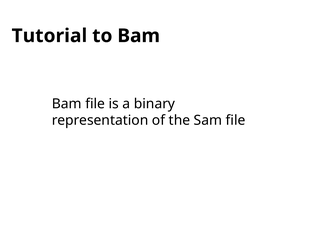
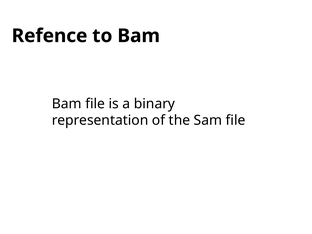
Tutorial: Tutorial -> Refence (50, 36)
